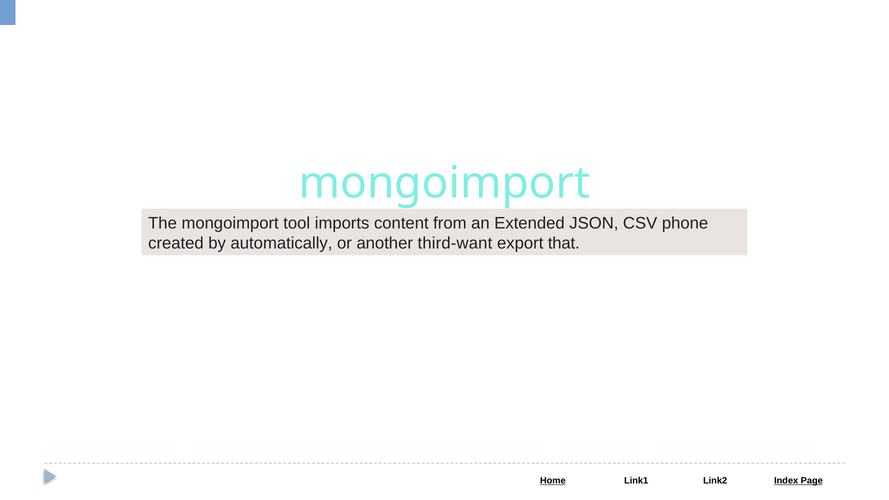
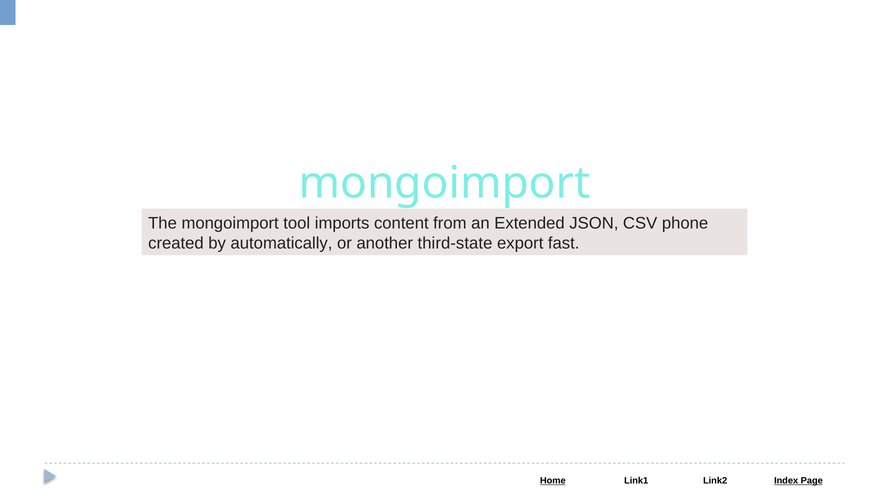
third-want: third-want -> third-state (455, 243)
that: that -> fast (564, 243)
